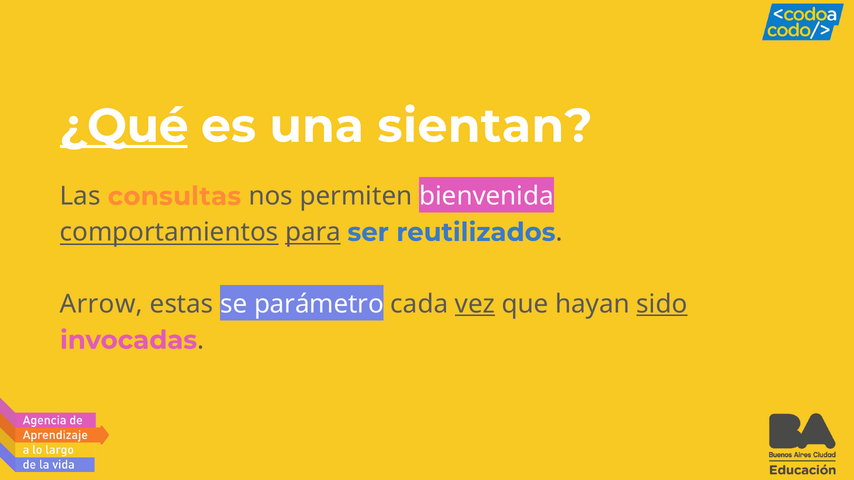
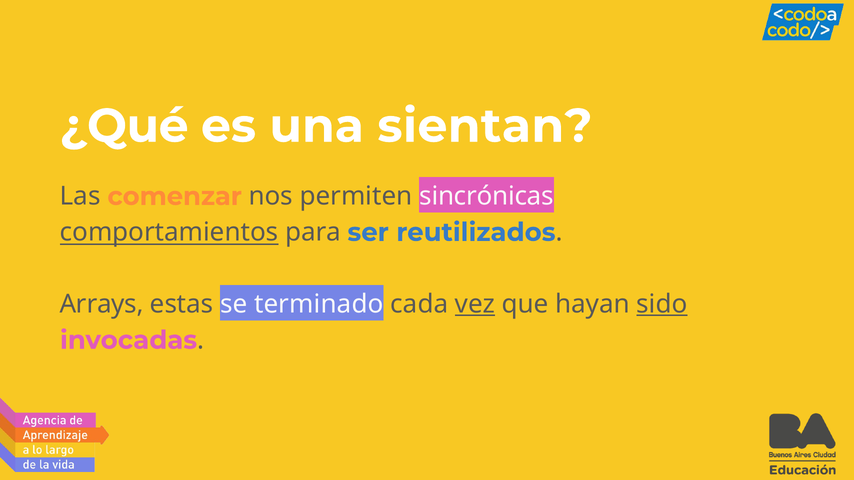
¿Qué underline: present -> none (124, 126)
consultas: consultas -> comenzar (175, 197)
bienvenida: bienvenida -> sincrónicas (487, 197)
para underline: present -> none (313, 233)
Arrow: Arrow -> Arrays (102, 304)
parámetro: parámetro -> terminado (319, 304)
